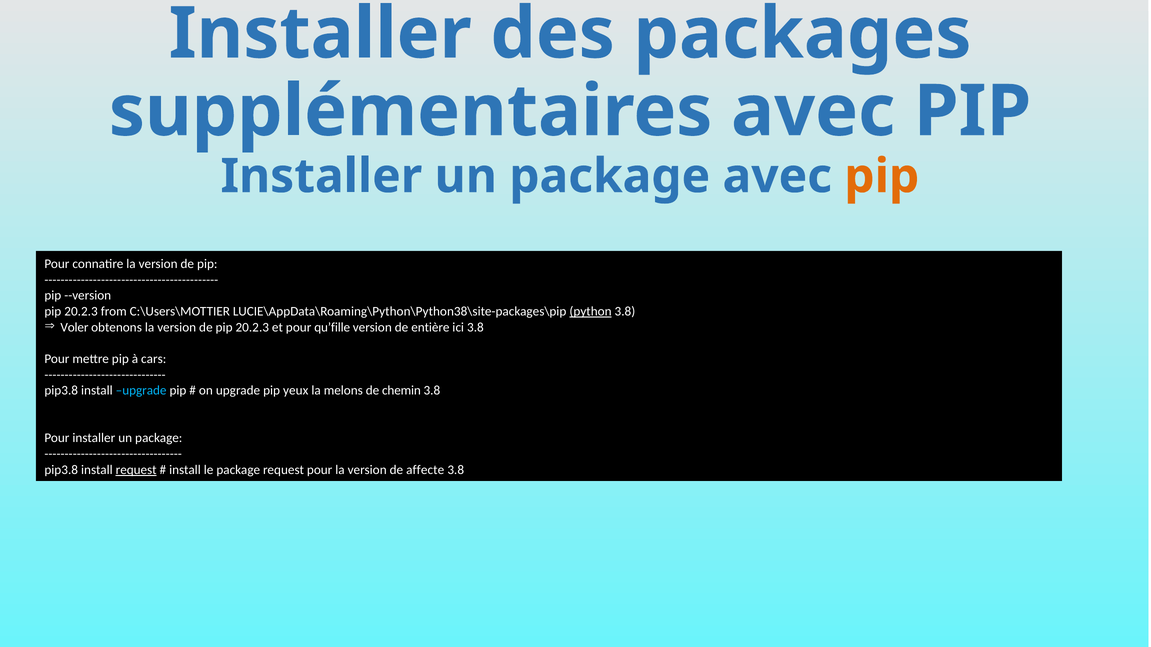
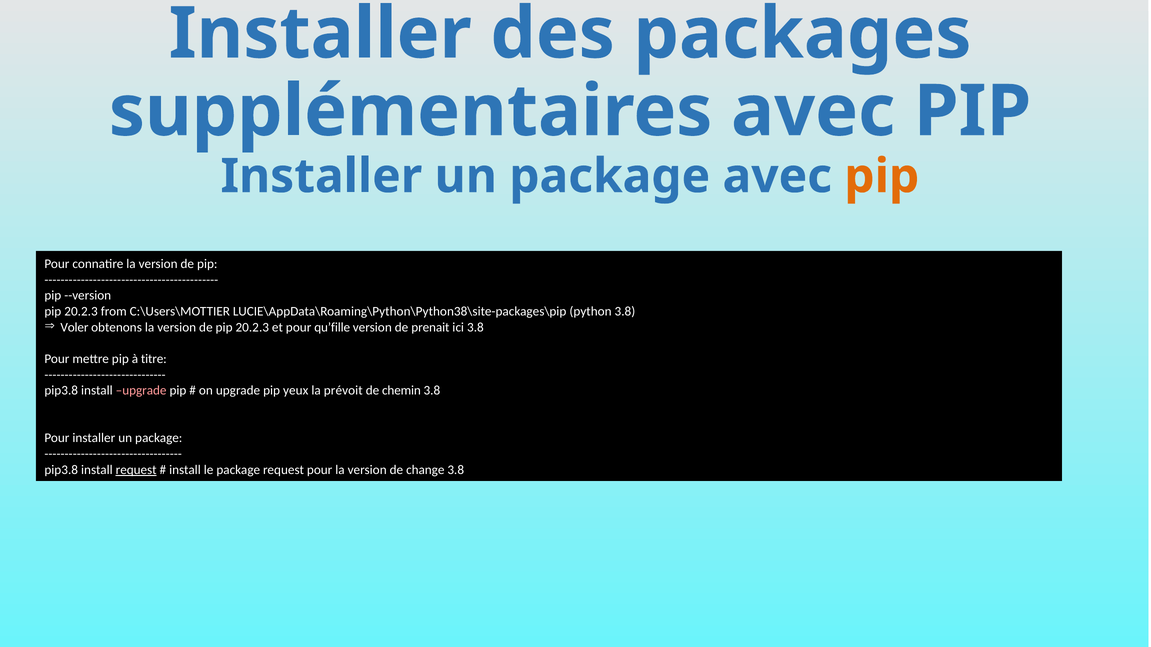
python underline: present -> none (591, 312)
entière: entière -> prenait (430, 327)
cars: cars -> titre (154, 359)
upgrade colour: light blue -> pink (141, 391)
melons: melons -> prévoit (343, 391)
affecte: affecte -> change (425, 470)
